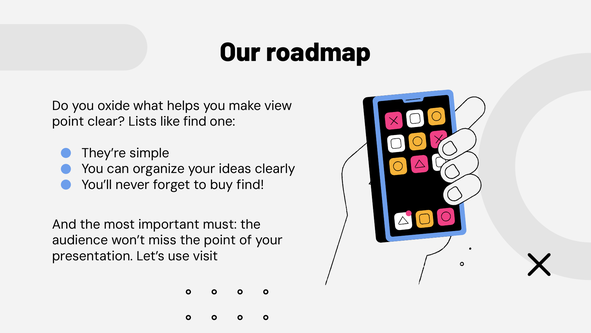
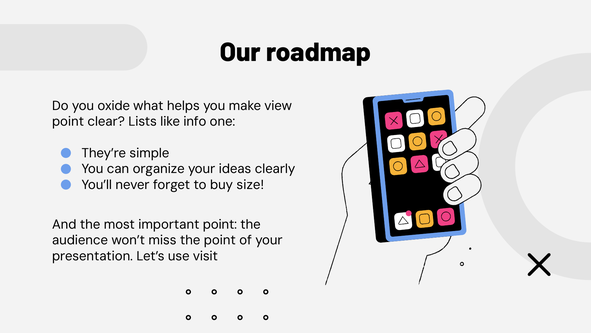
like find: find -> info (195, 121)
buy find: find -> size (250, 184)
important must: must -> point (220, 224)
